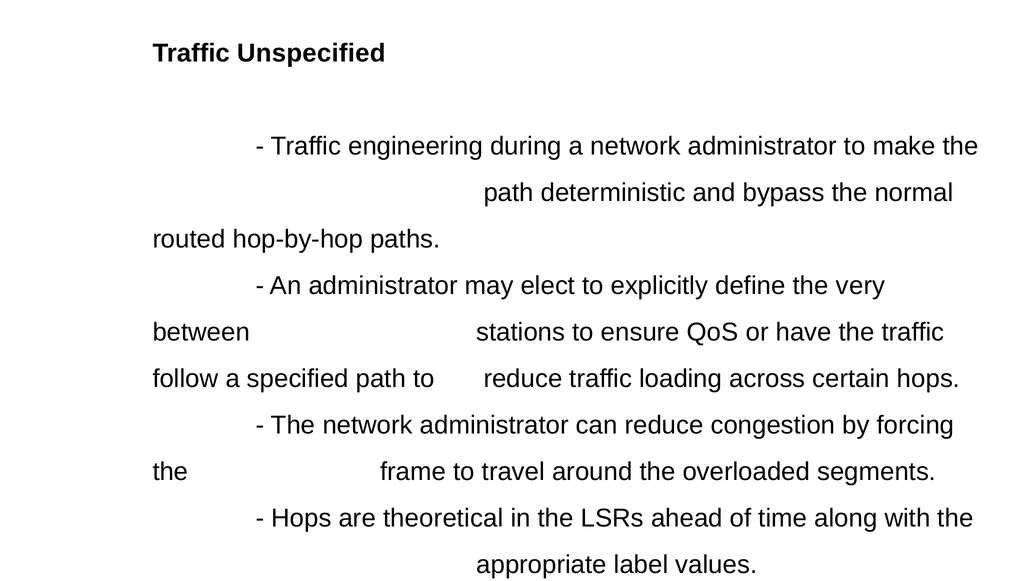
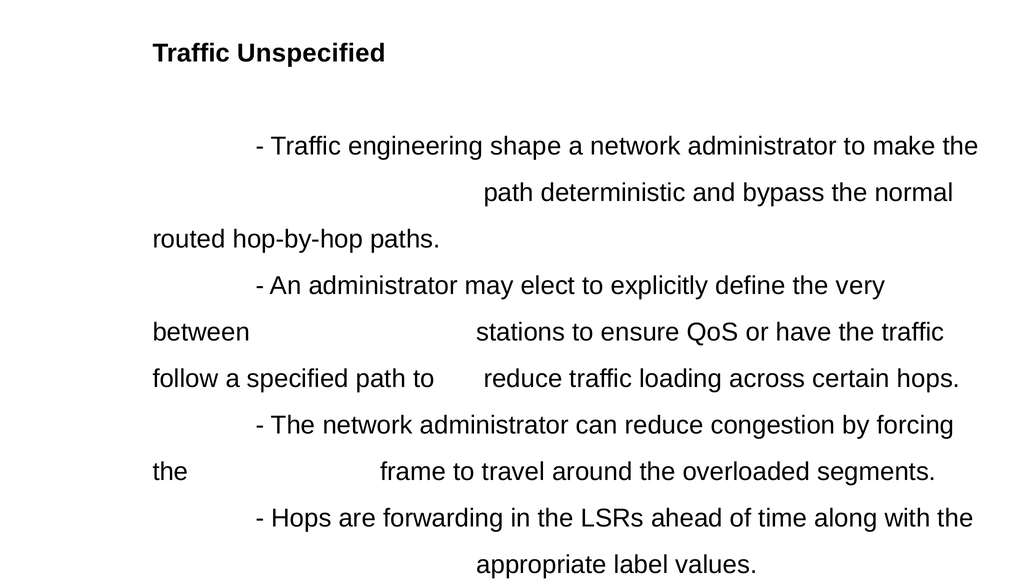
during: during -> shape (526, 146)
theoretical: theoretical -> forwarding (443, 518)
